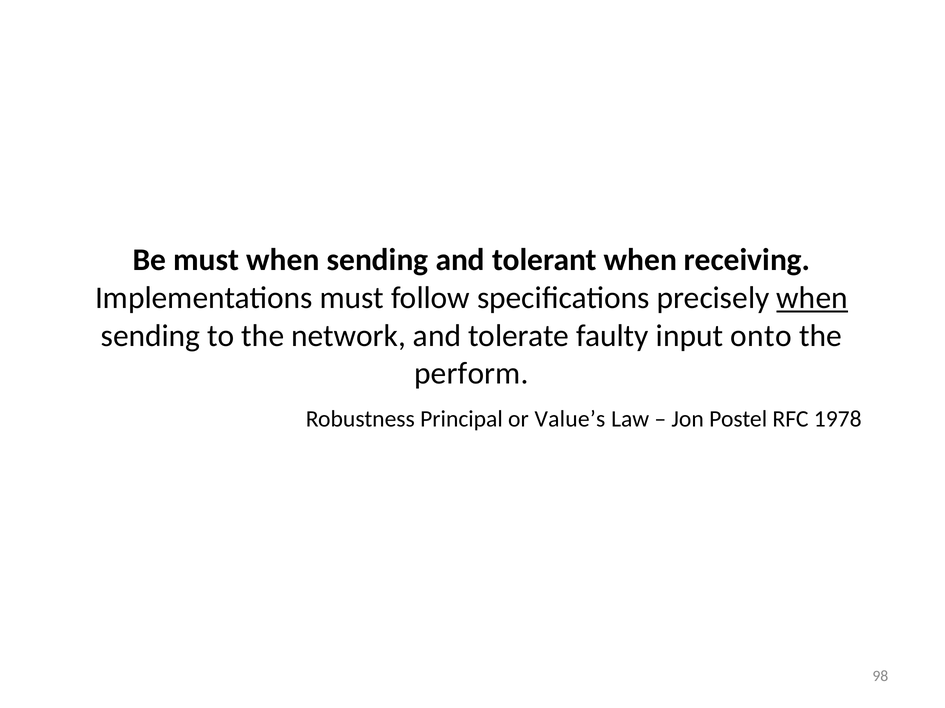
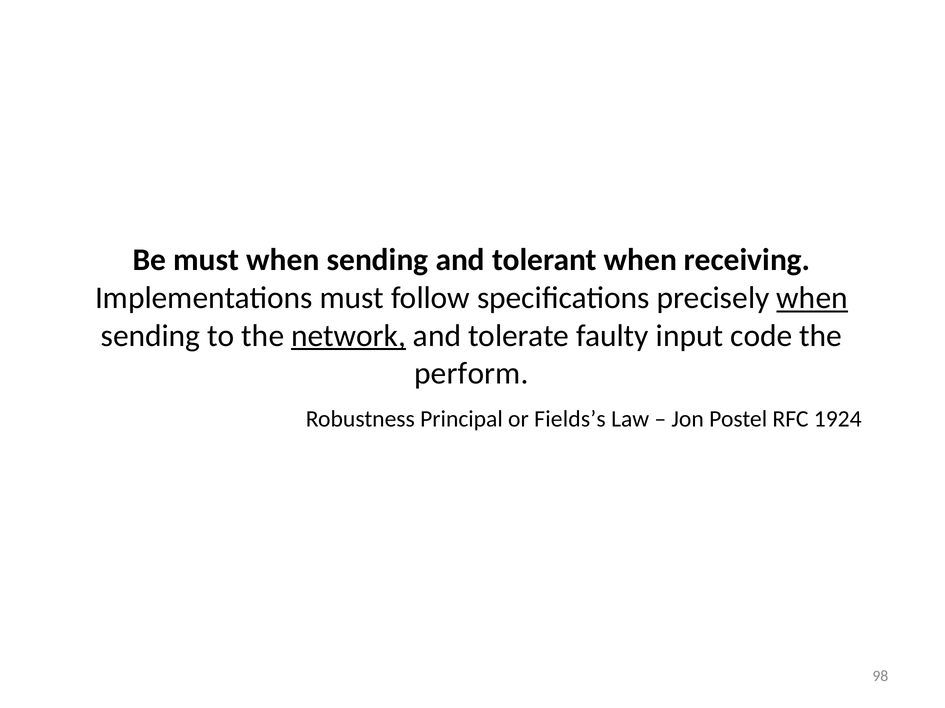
network underline: none -> present (349, 336)
onto: onto -> code (761, 336)
Value’s: Value’s -> Fields’s (570, 419)
1978: 1978 -> 1924 (838, 419)
